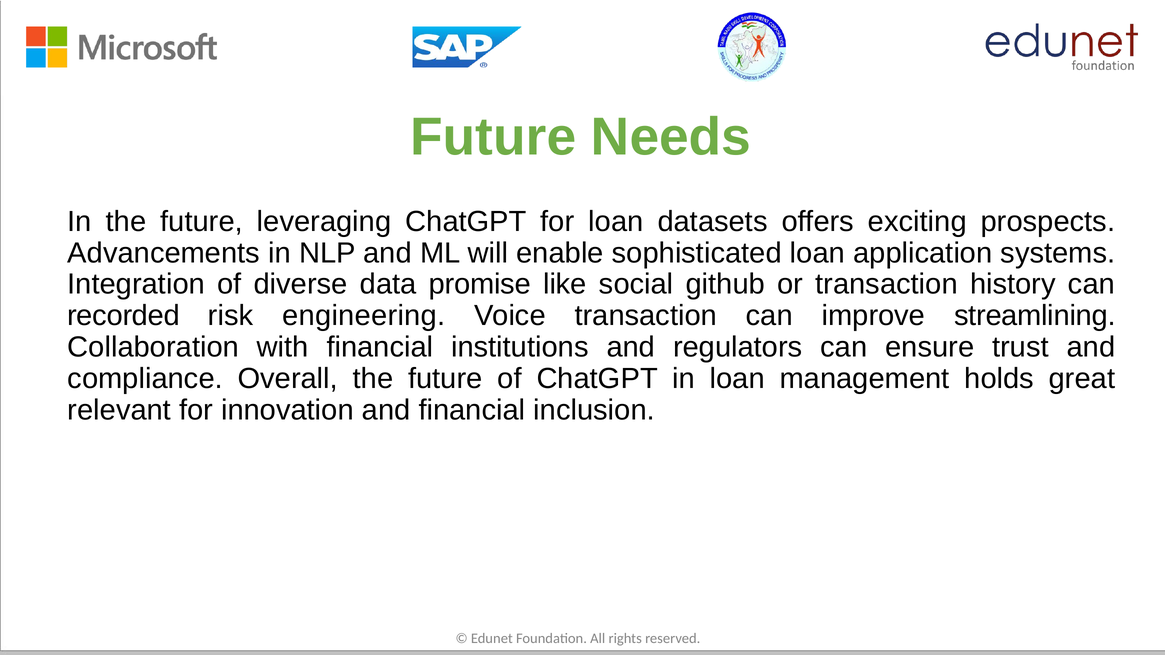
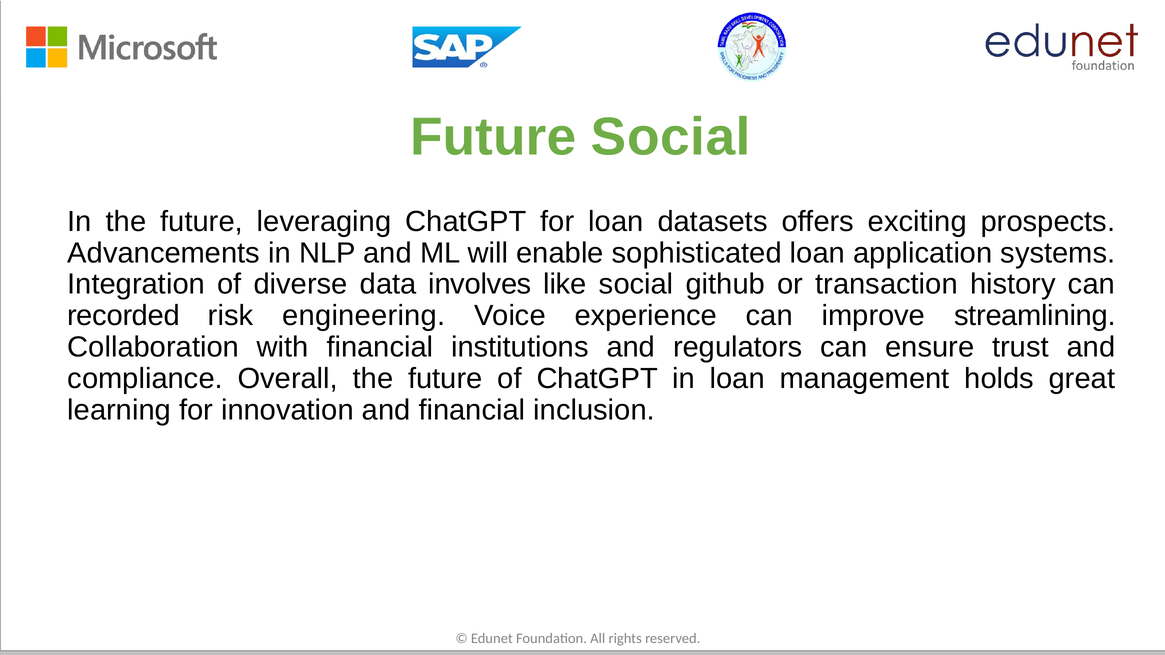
Future Needs: Needs -> Social (671, 137)
promise: promise -> involves (480, 284)
Voice transaction: transaction -> experience (646, 316)
relevant: relevant -> learning (119, 410)
